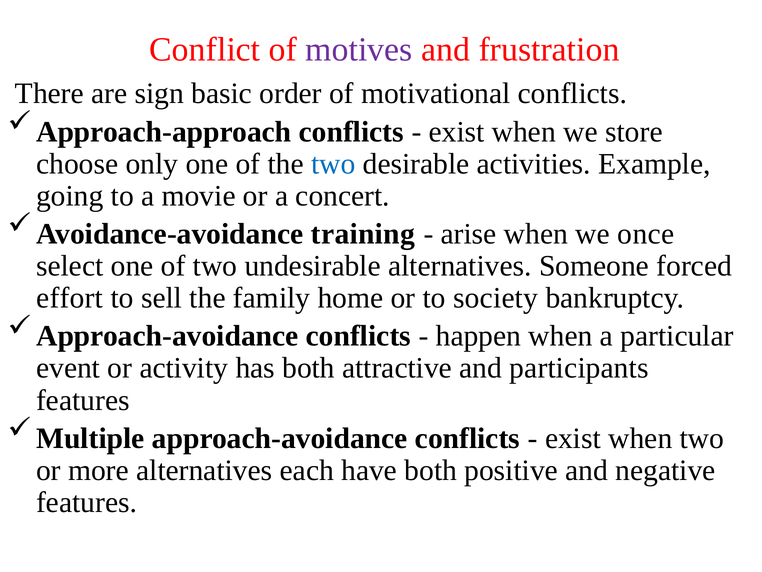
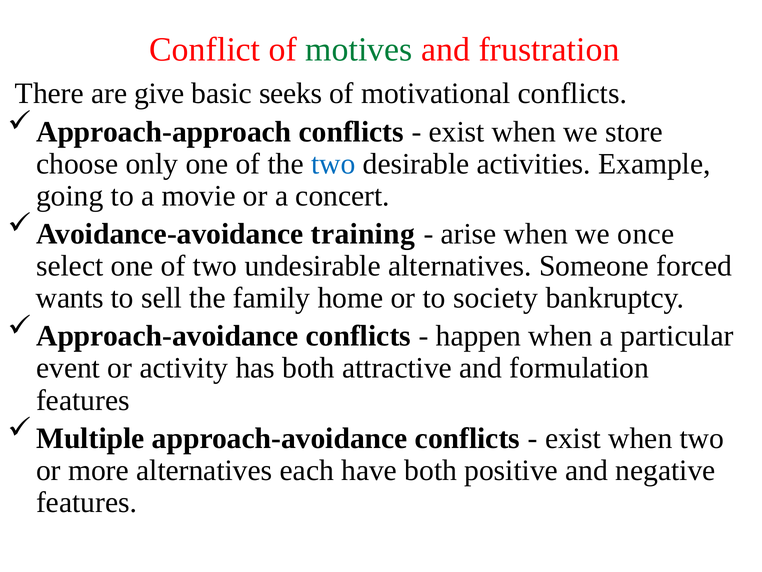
motives colour: purple -> green (359, 49)
sign: sign -> give (159, 94)
order: order -> seeks (291, 94)
effort: effort -> wants (70, 298)
participants: participants -> formulation (579, 368)
